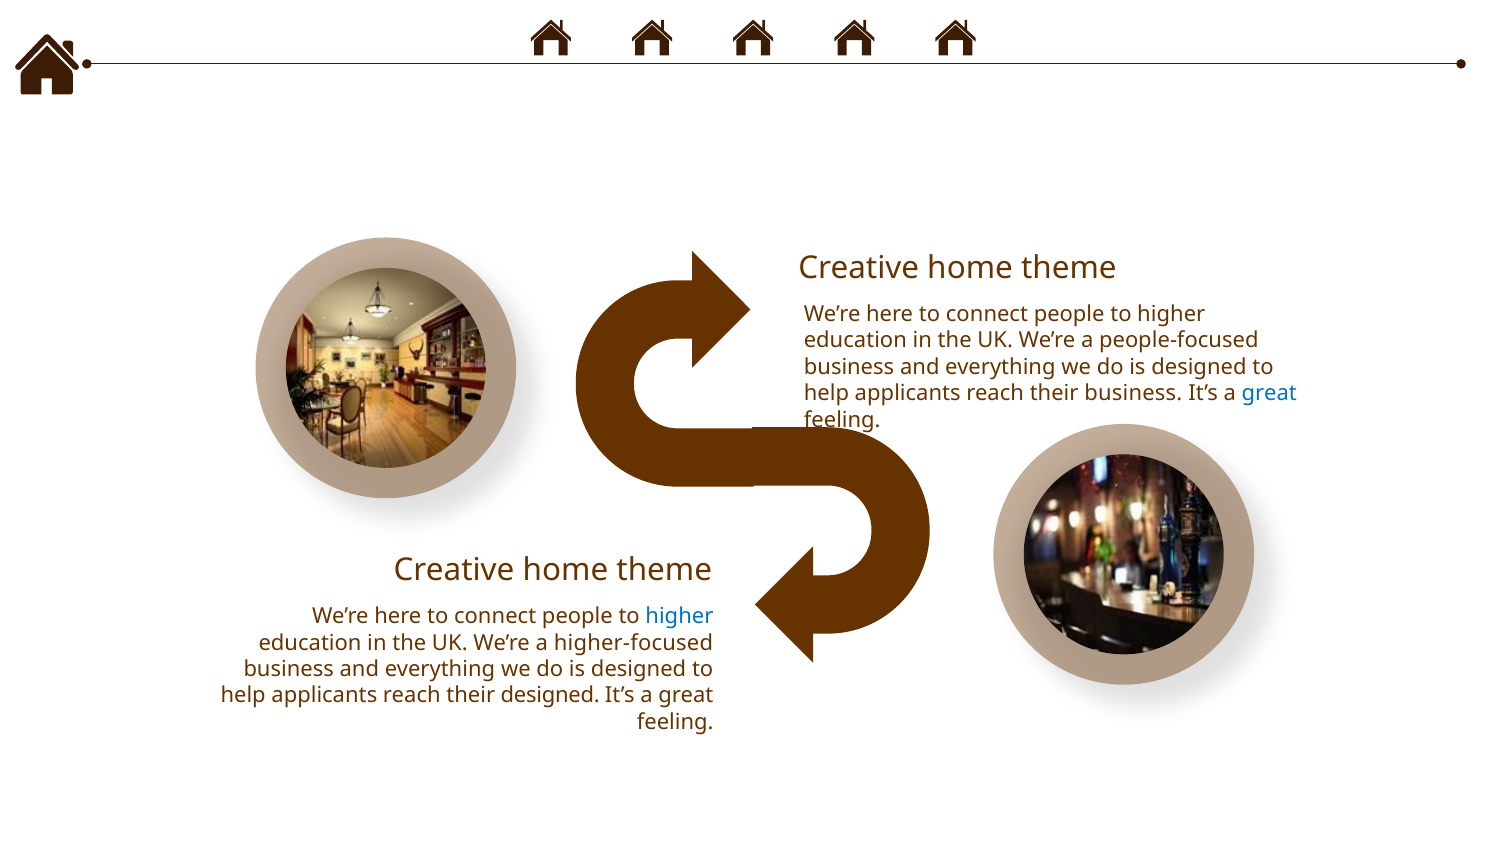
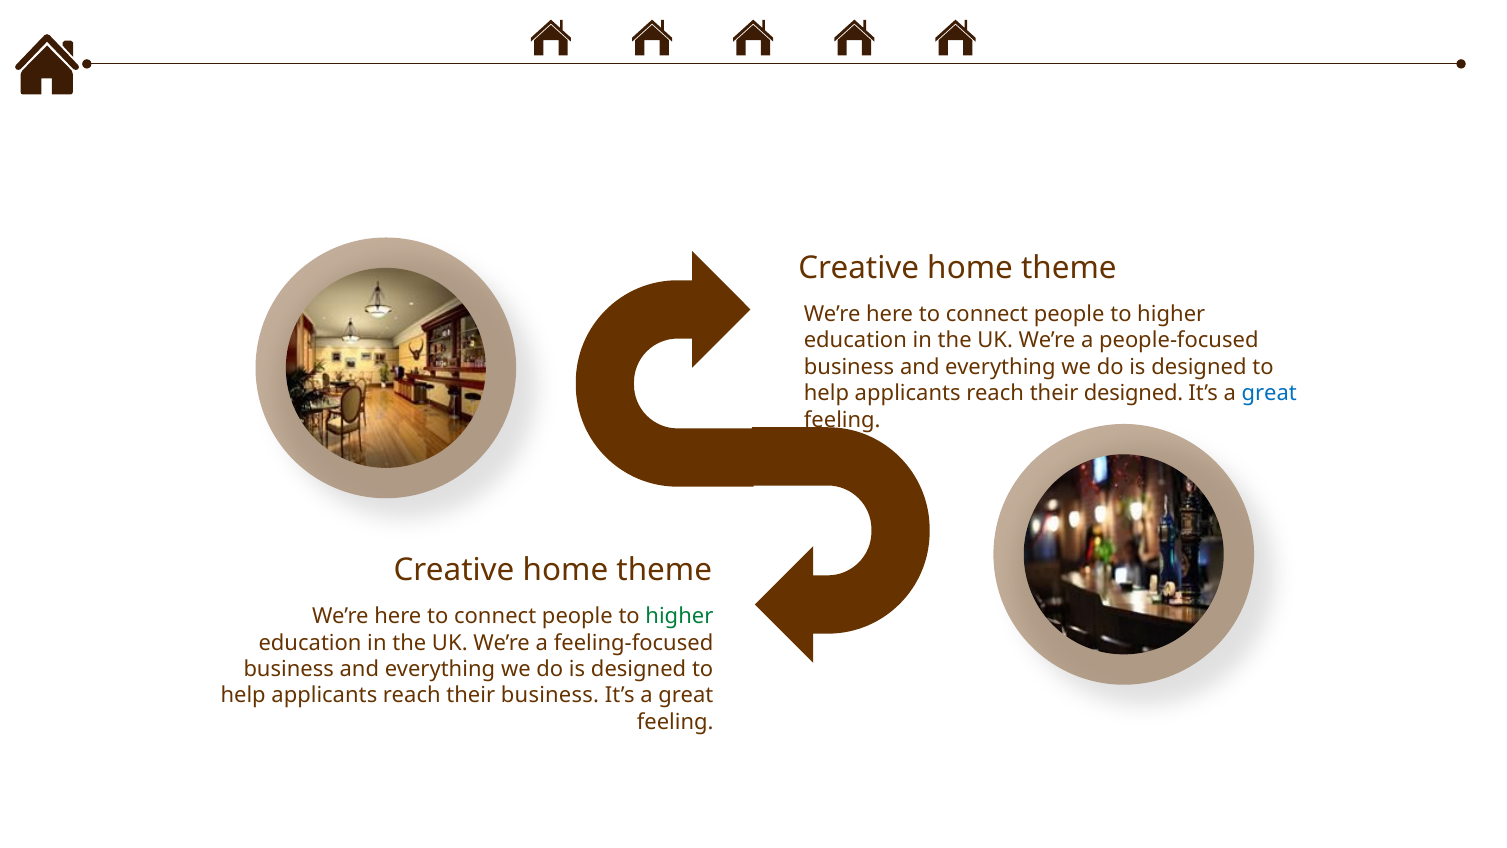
their business: business -> designed (1134, 393)
higher colour: blue -> green (679, 616)
higher-focused: higher-focused -> feeling-focused (634, 643)
their designed: designed -> business (550, 695)
